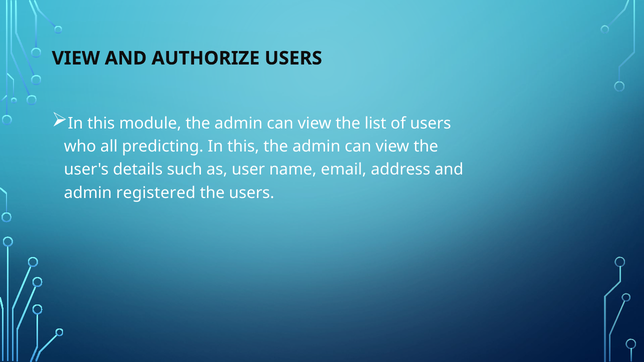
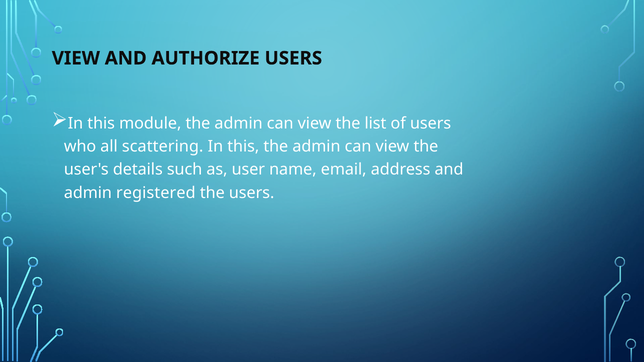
predicting: predicting -> scattering (163, 146)
